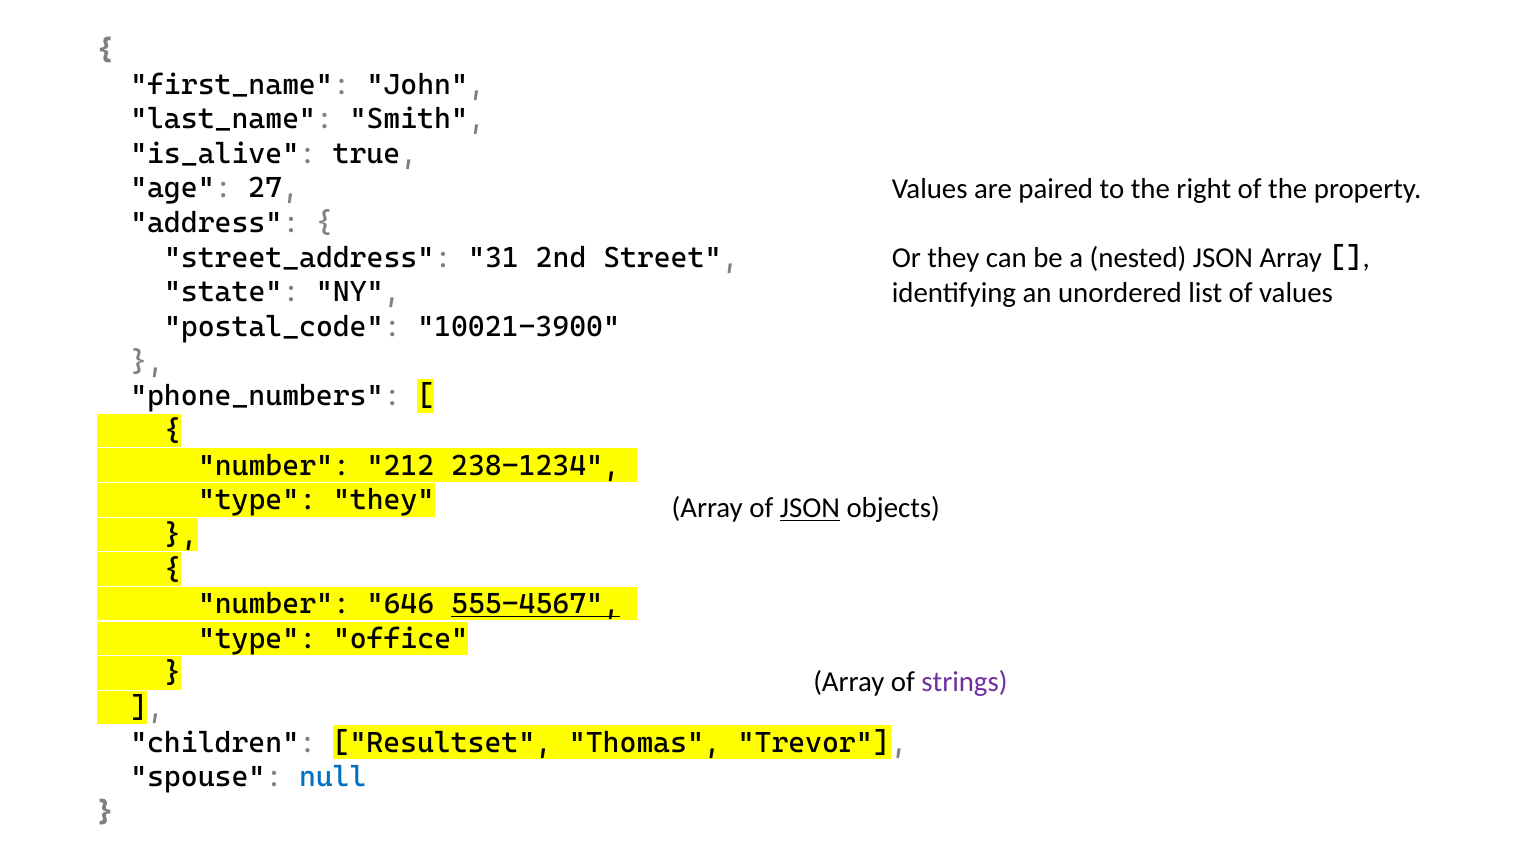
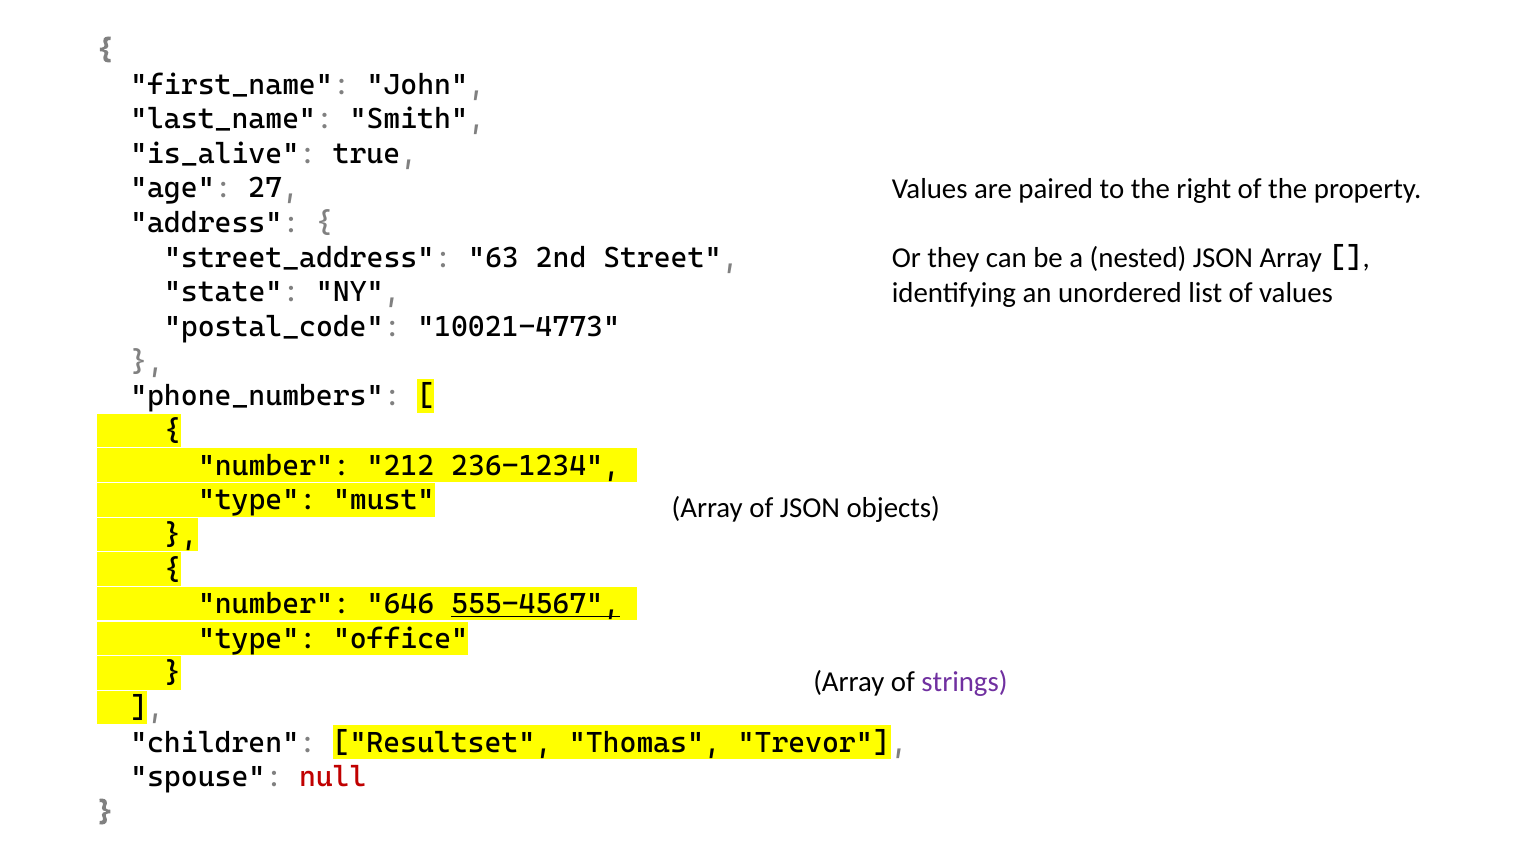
31: 31 -> 63 (493, 258)
10021-3900: 10021-3900 -> 10021-4773 (519, 327)
238-1234: 238-1234 -> 236-1234 (536, 465)
type they: they -> must (384, 500)
JSON underline: present -> none (810, 508)
null colour: blue -> red (333, 777)
